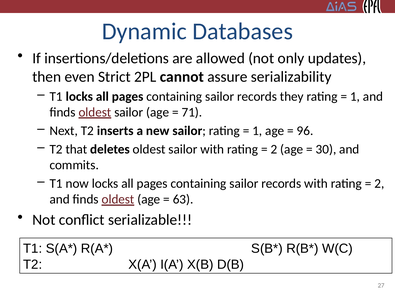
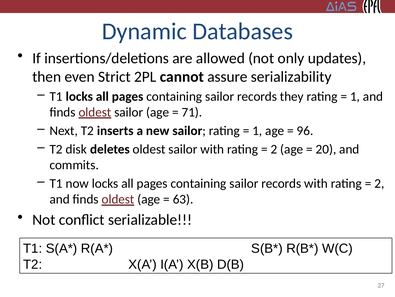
that: that -> disk (76, 149)
30: 30 -> 20 (326, 149)
